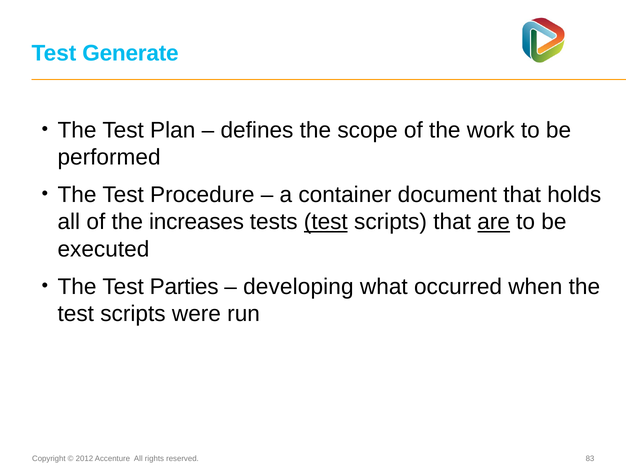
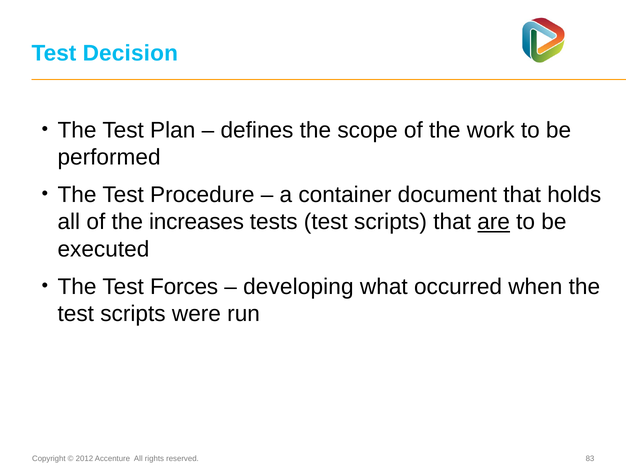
Generate: Generate -> Decision (130, 53)
test underline: present -> none (326, 222)
Parties: Parties -> Forces (184, 286)
